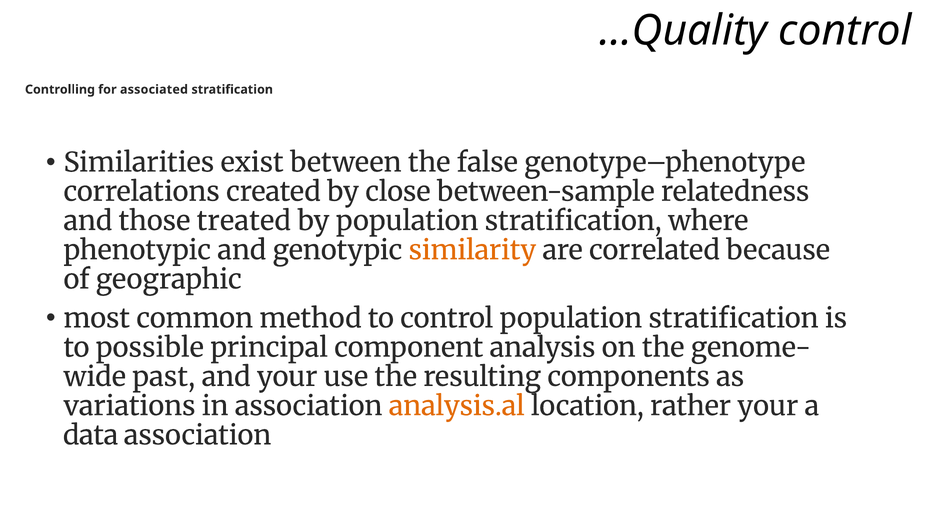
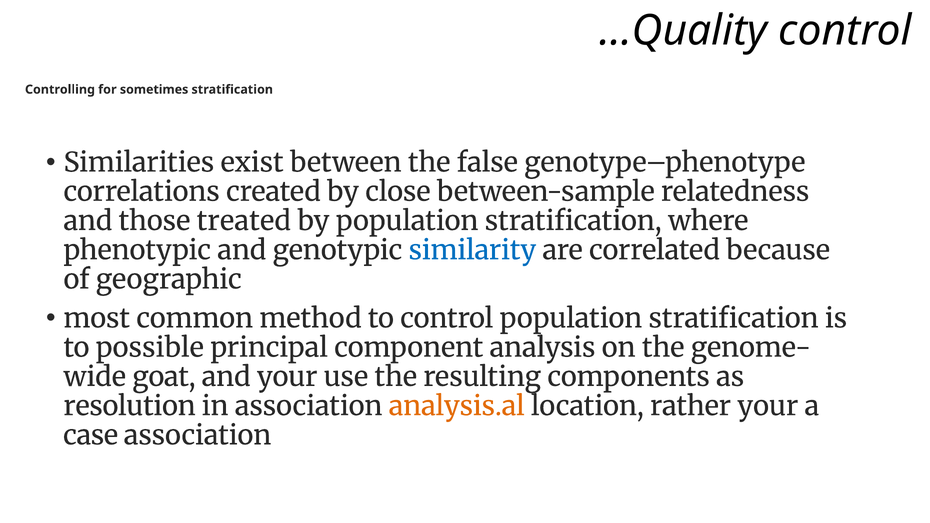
associated: associated -> sometimes (154, 90)
similarity colour: orange -> blue (472, 250)
past: past -> goat (164, 377)
variations: variations -> resolution (130, 406)
data: data -> case (91, 436)
